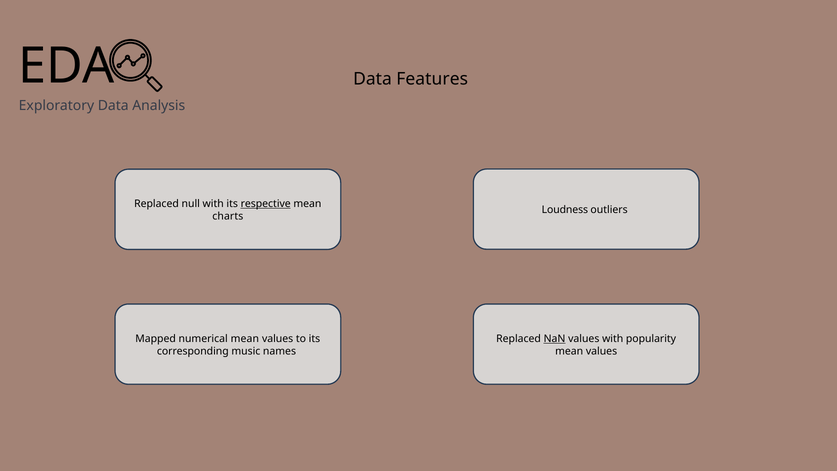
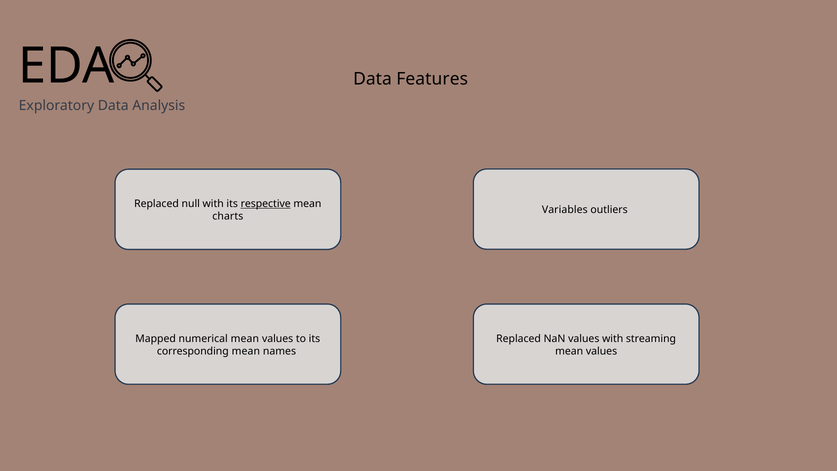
Loudness: Loudness -> Variables (565, 210)
NaN underline: present -> none (555, 338)
popularity: popularity -> streaming (651, 338)
corresponding music: music -> mean (246, 351)
